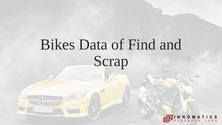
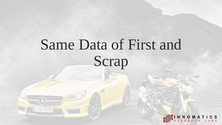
Bikes: Bikes -> Same (58, 45)
Find: Find -> First (142, 45)
